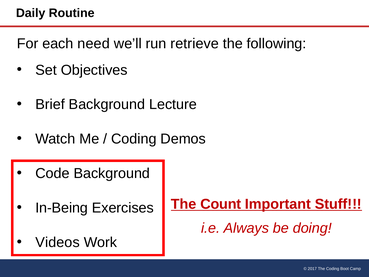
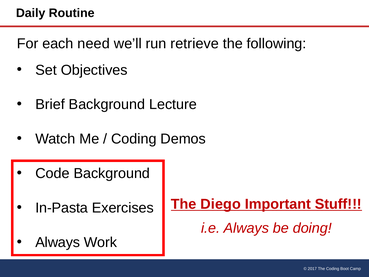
Count: Count -> Diego (221, 204)
In-Being: In-Being -> In-Pasta (62, 208)
Videos: Videos -> Always (58, 242)
